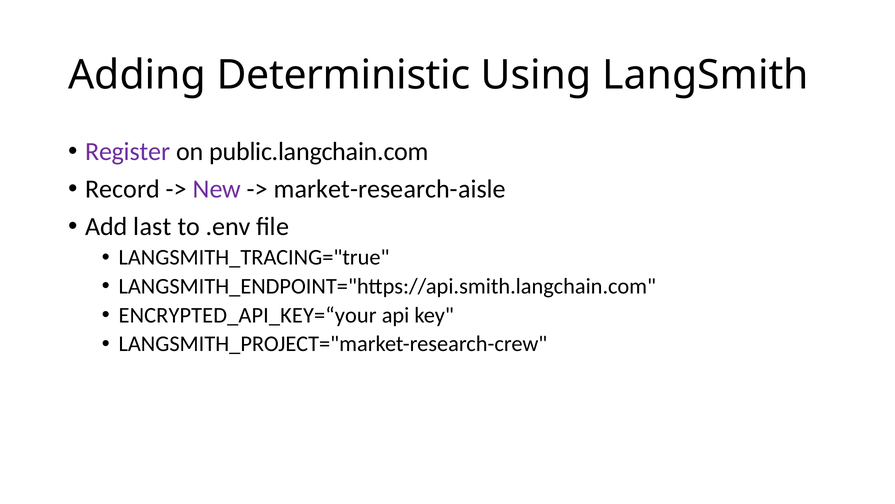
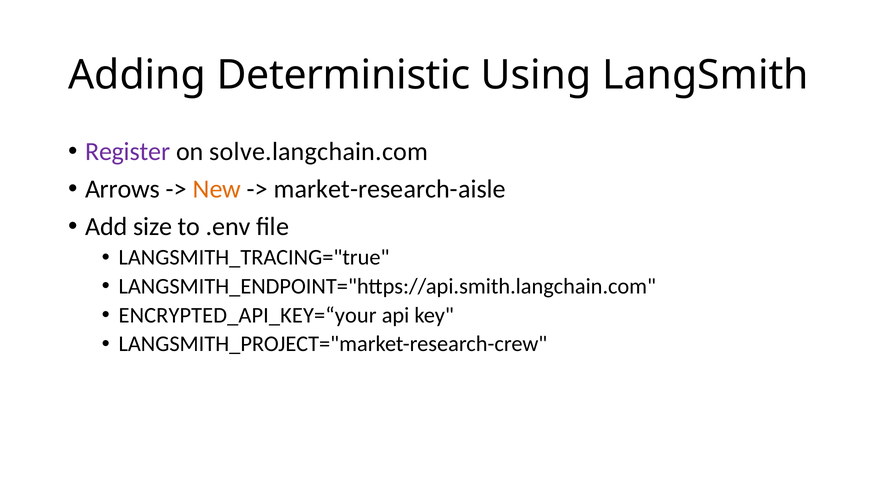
public.langchain.com: public.langchain.com -> solve.langchain.com (319, 151)
Record: Record -> Arrows (123, 189)
New colour: purple -> orange (217, 189)
last: last -> size (153, 226)
